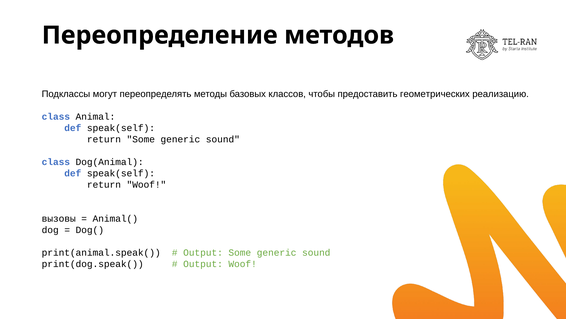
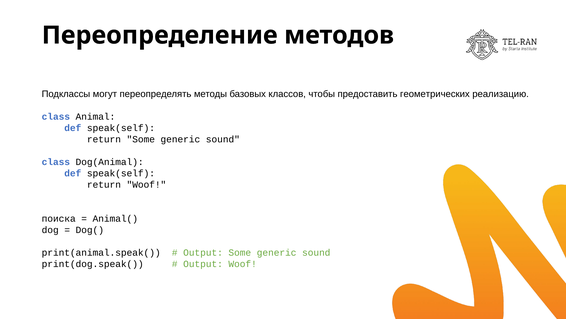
вызовы: вызовы -> поиска (59, 218)
